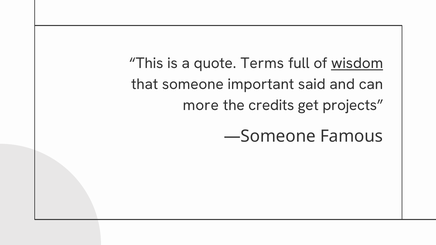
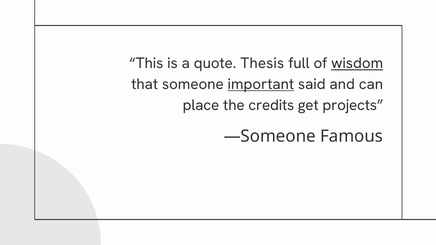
Terms: Terms -> Thesis (262, 63)
important underline: none -> present (261, 84)
more: more -> place (201, 105)
